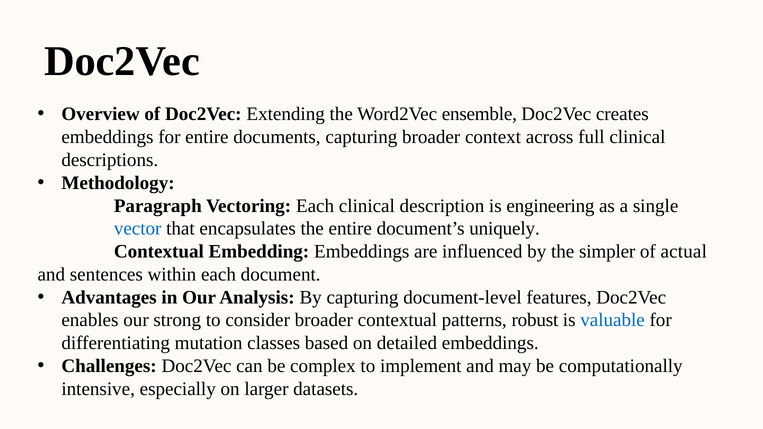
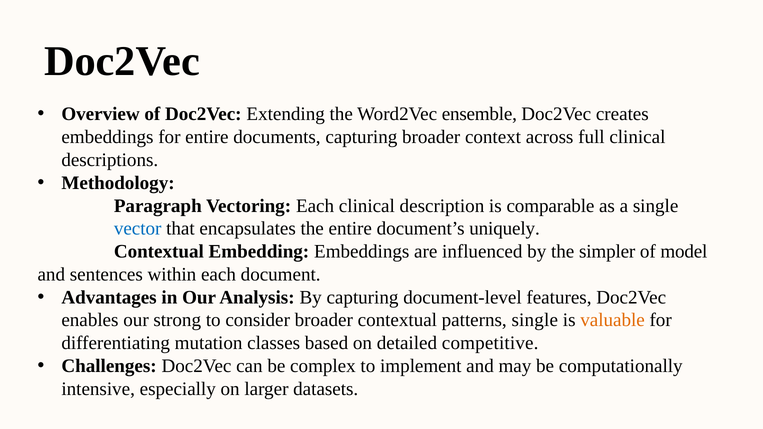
engineering: engineering -> comparable (550, 206)
actual: actual -> model (684, 252)
patterns robust: robust -> single (535, 320)
valuable colour: blue -> orange (613, 320)
detailed embeddings: embeddings -> competitive (490, 343)
